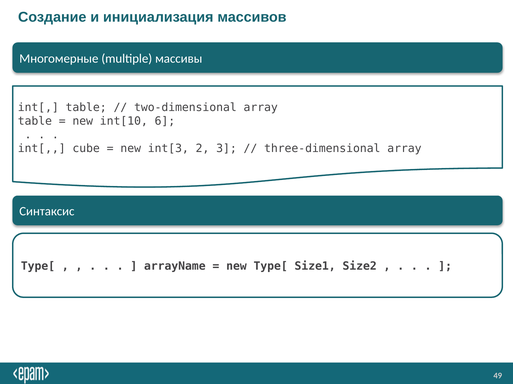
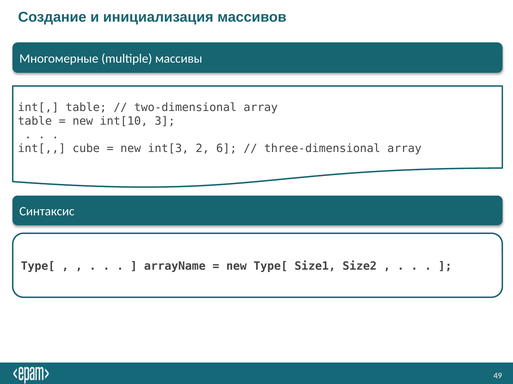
6: 6 -> 3 (165, 121)
3: 3 -> 6 (227, 149)
